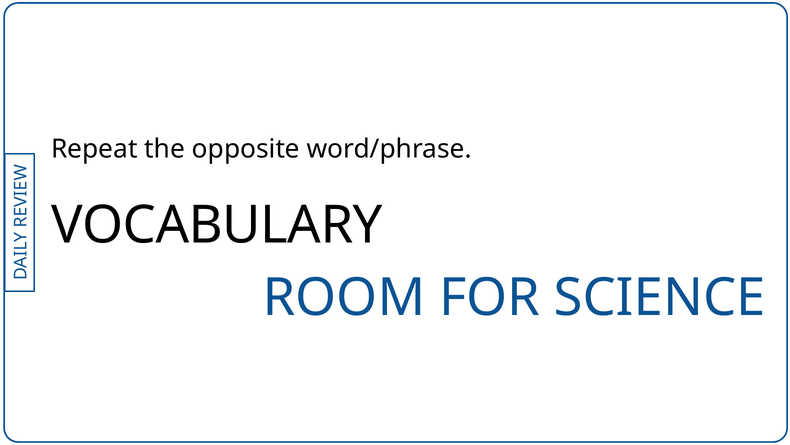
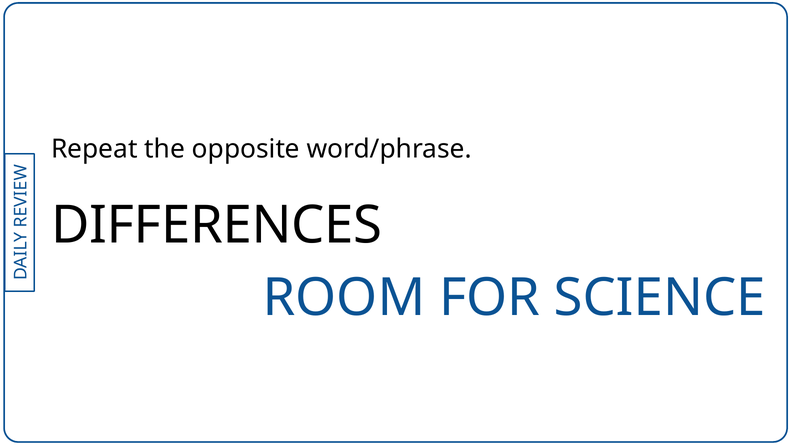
VOCABULARY: VOCABULARY -> DIFFERENCES (217, 225)
